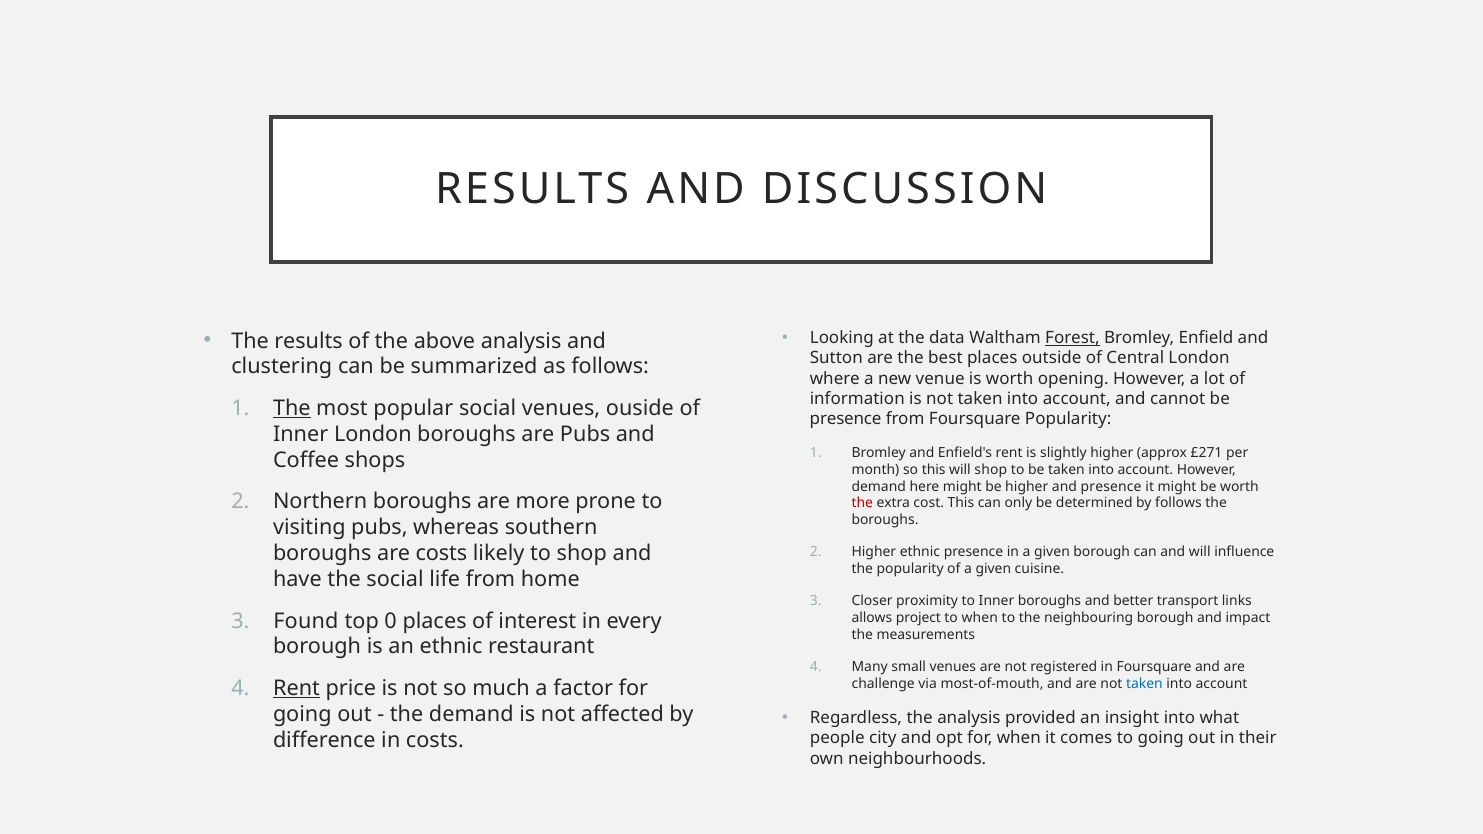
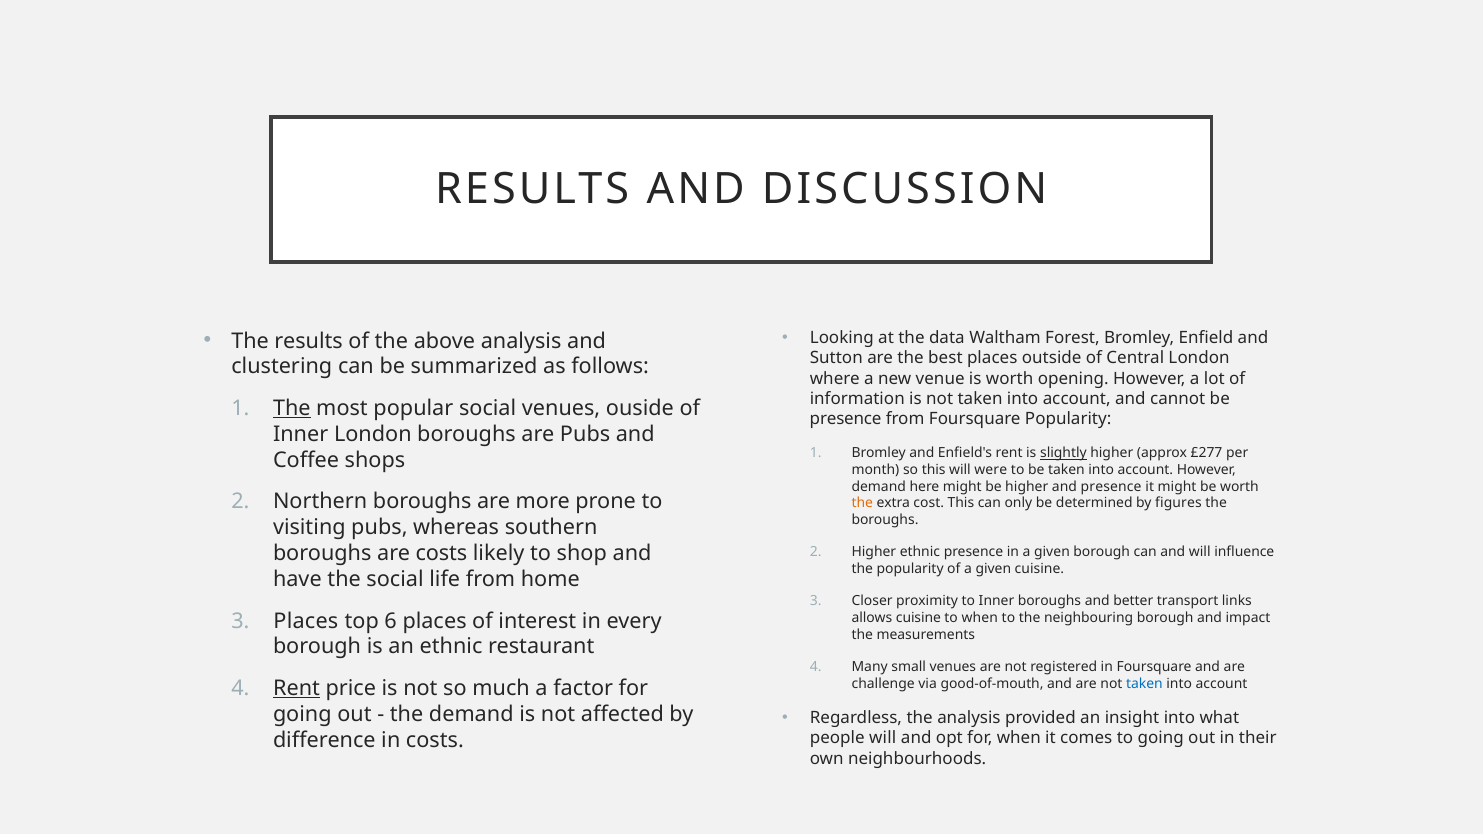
Forest underline: present -> none (1072, 338)
slightly underline: none -> present (1063, 453)
£271: £271 -> £277 (1207, 453)
will shop: shop -> were (991, 470)
the colour: red -> orange (862, 503)
by follows: follows -> figures (1178, 503)
allows project: project -> cuisine (918, 618)
Found: Found -> Places (306, 621)
0: 0 -> 6 (391, 621)
most-of-mouth: most-of-mouth -> good-of-mouth (992, 684)
people city: city -> will (883, 738)
